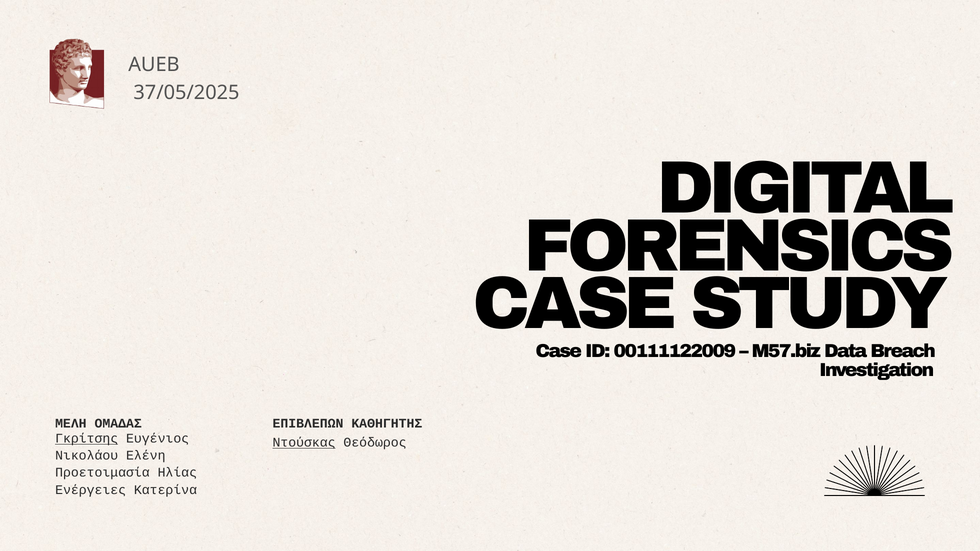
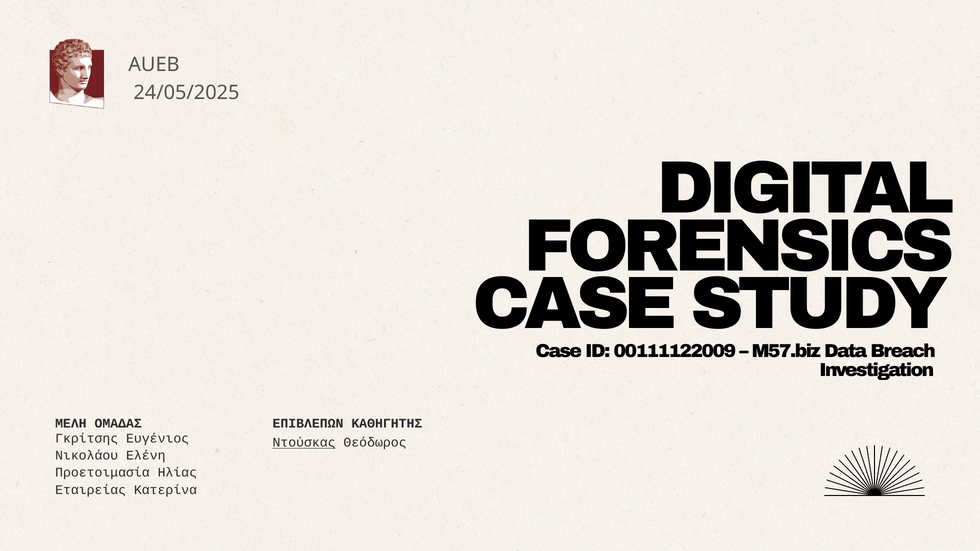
37/05/2025: 37/05/2025 -> 24/05/2025 (186, 92)
Γκρίτσης underline: present -> none (87, 439)
Ενέργειες: Ενέργειες -> Εταιρείας (91, 490)
